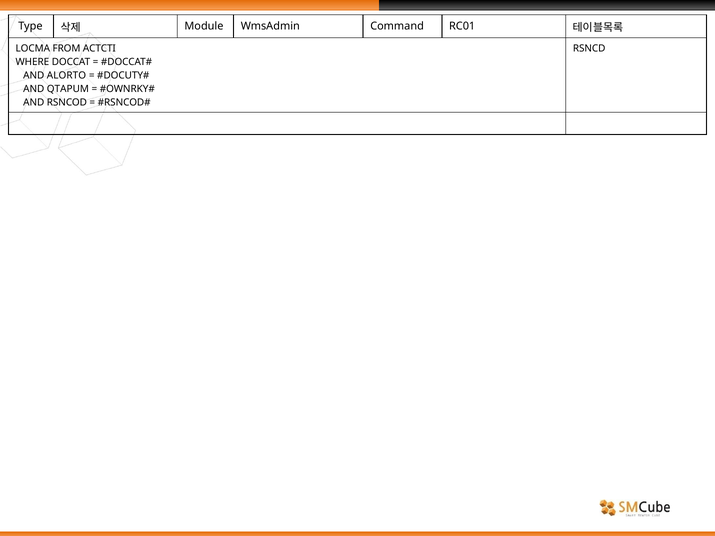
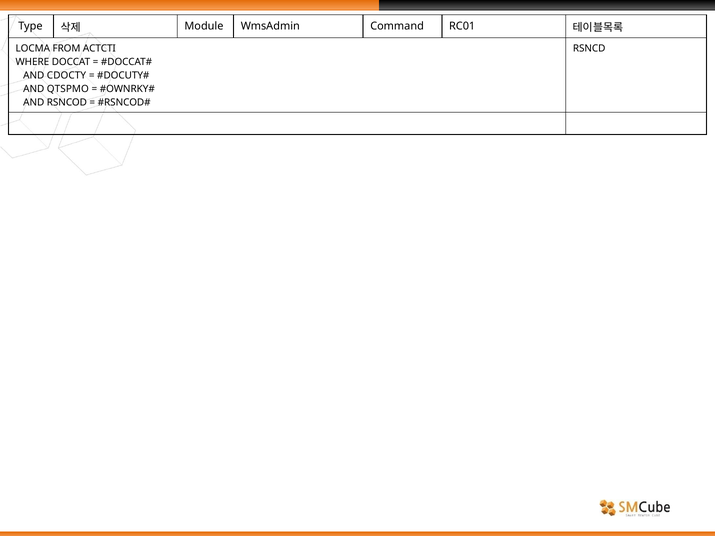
ALORTO: ALORTO -> CDOCTY (66, 76)
QTAPUM: QTAPUM -> QTSPMO (68, 89)
